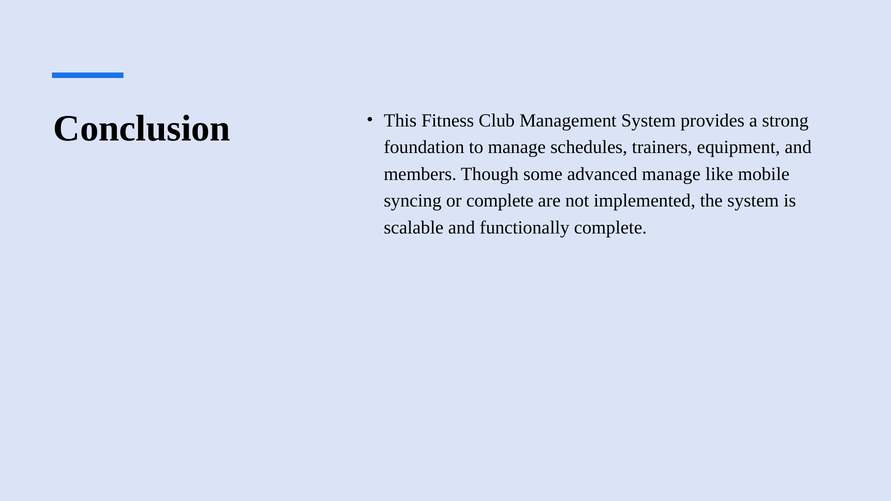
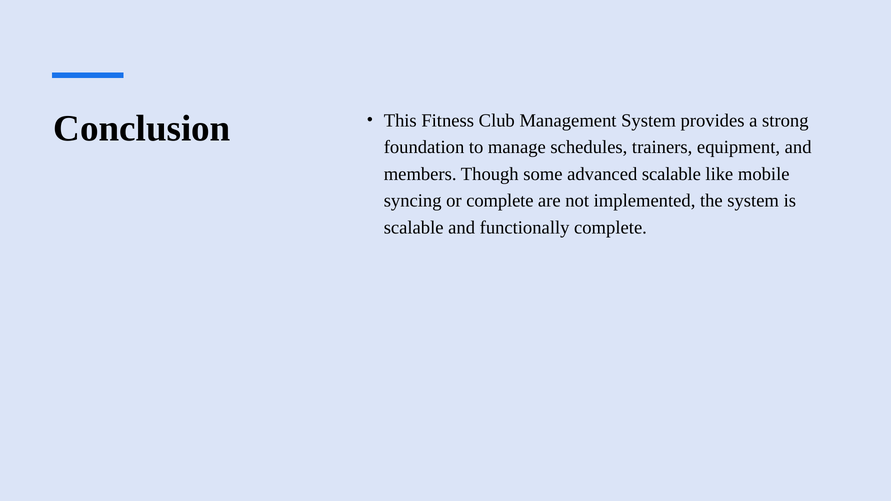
advanced manage: manage -> scalable (671, 174)
